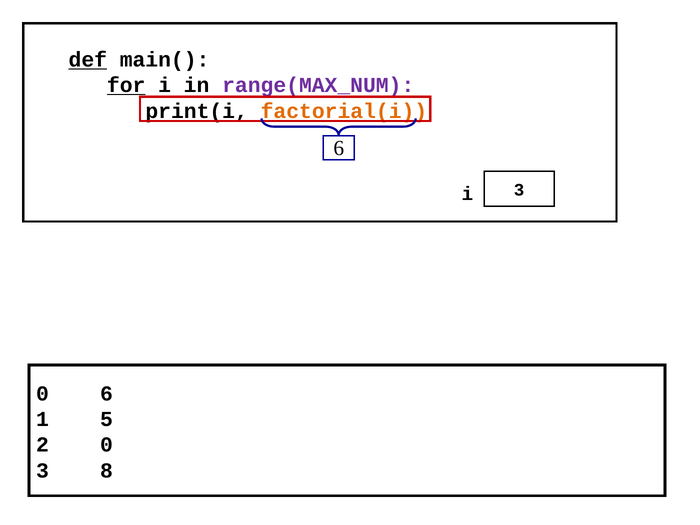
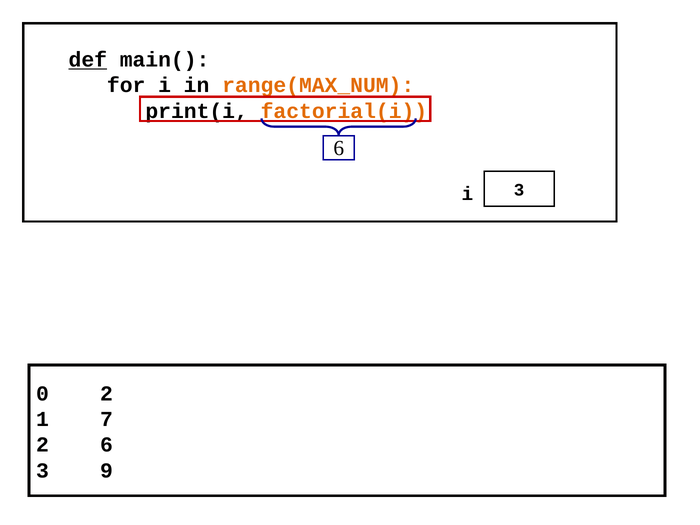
for underline: present -> none (126, 85)
range(MAX_NUM colour: purple -> orange (318, 85)
0 6: 6 -> 2 (106, 393)
5: 5 -> 7 (106, 419)
2 0: 0 -> 6 (106, 445)
8: 8 -> 9 (106, 470)
